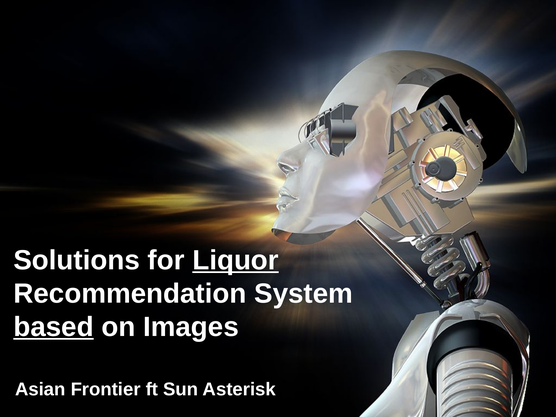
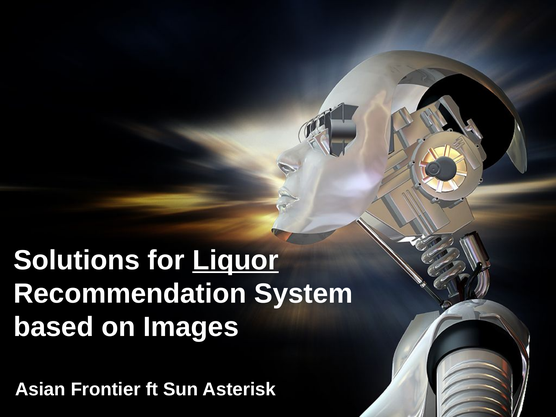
based underline: present -> none (54, 327)
